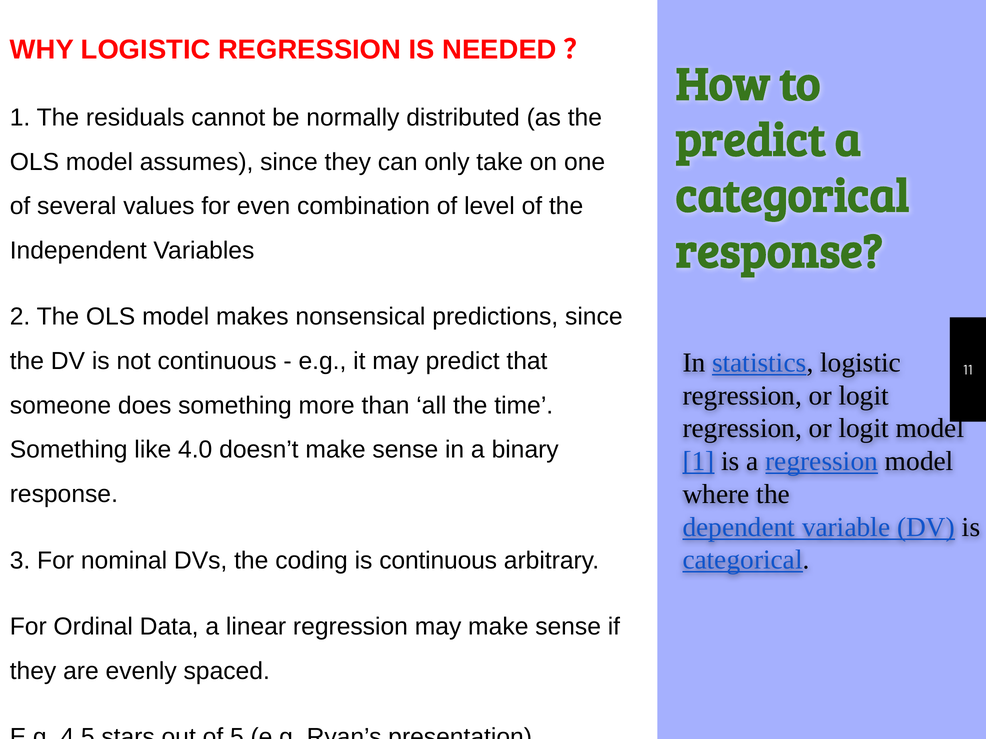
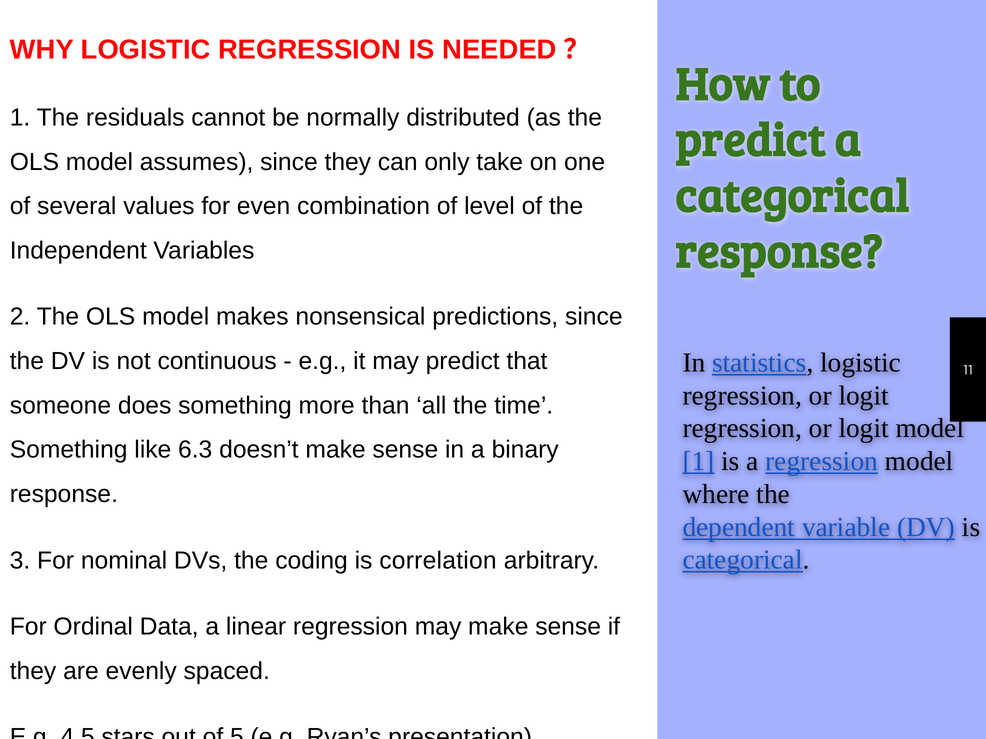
4.0: 4.0 -> 6.3 (195, 450)
is continuous: continuous -> correlation (438, 561)
